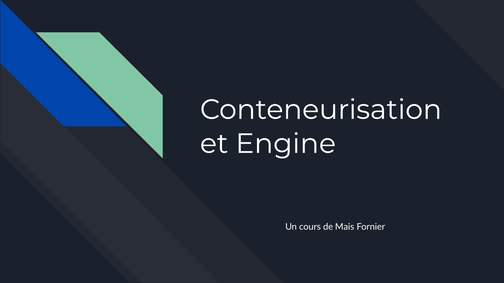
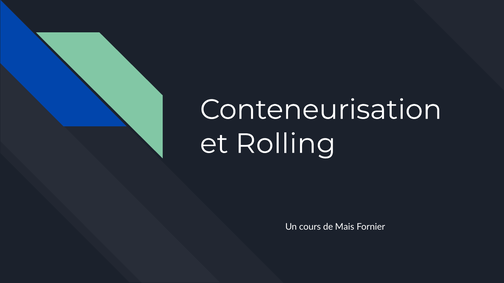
Engine: Engine -> Rolling (286, 144)
